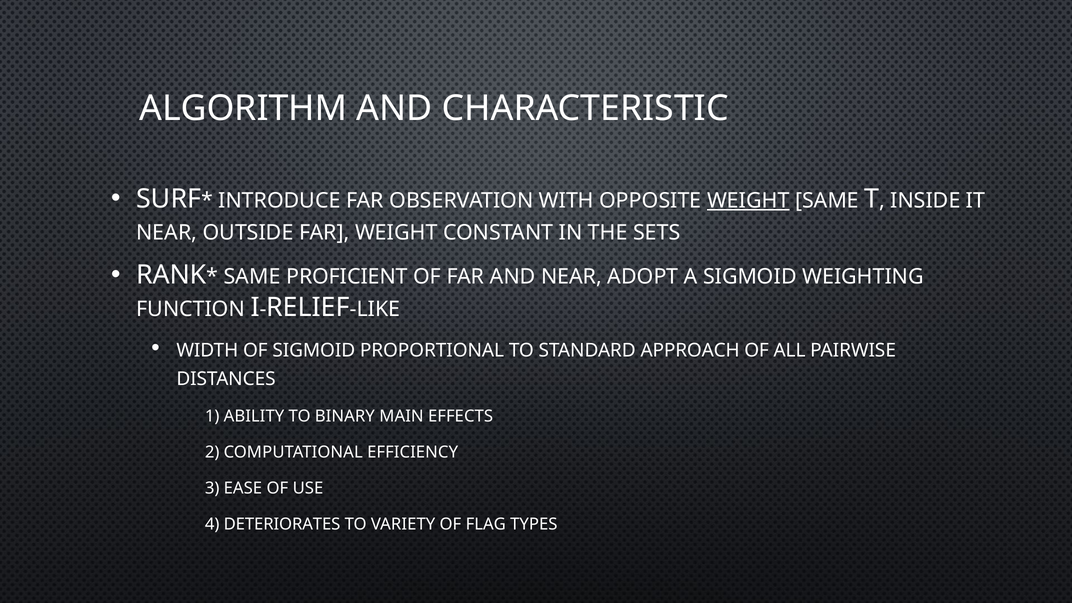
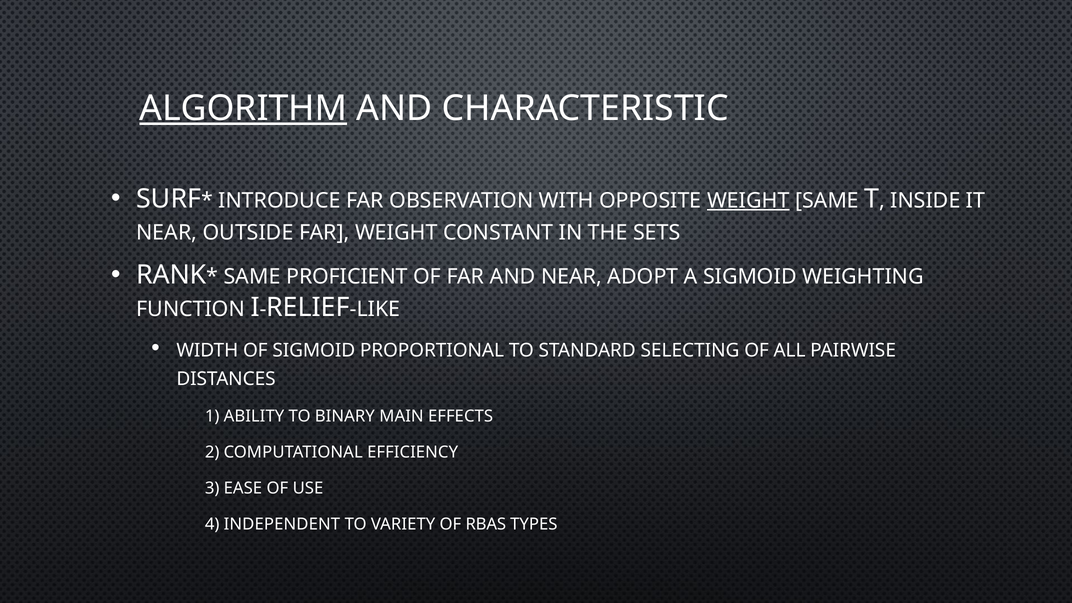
ALGORITHM underline: none -> present (243, 108)
APPROACH: APPROACH -> SELECTING (690, 350)
DETERIORATES: DETERIORATES -> INDEPENDENT (282, 524)
FLAG: FLAG -> RBAS (486, 524)
